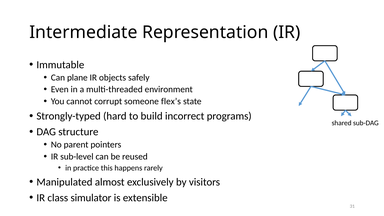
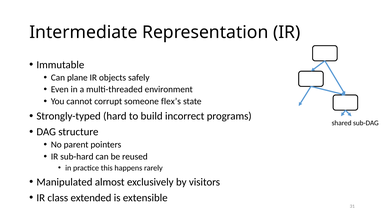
sub-level: sub-level -> sub-hard (77, 157)
simulator: simulator -> extended (91, 198)
